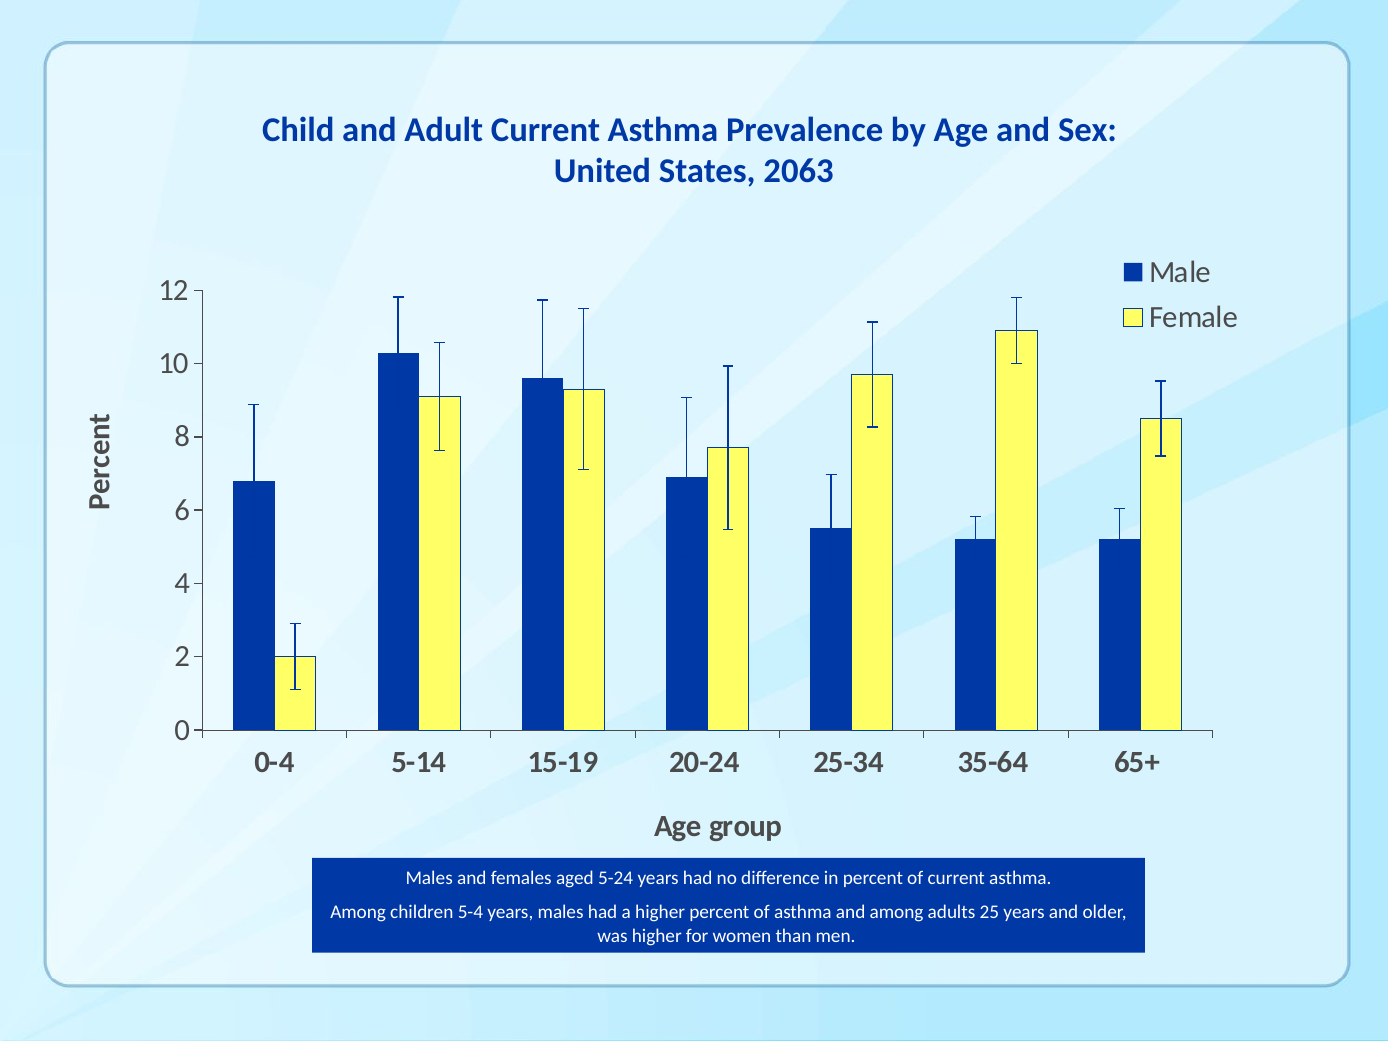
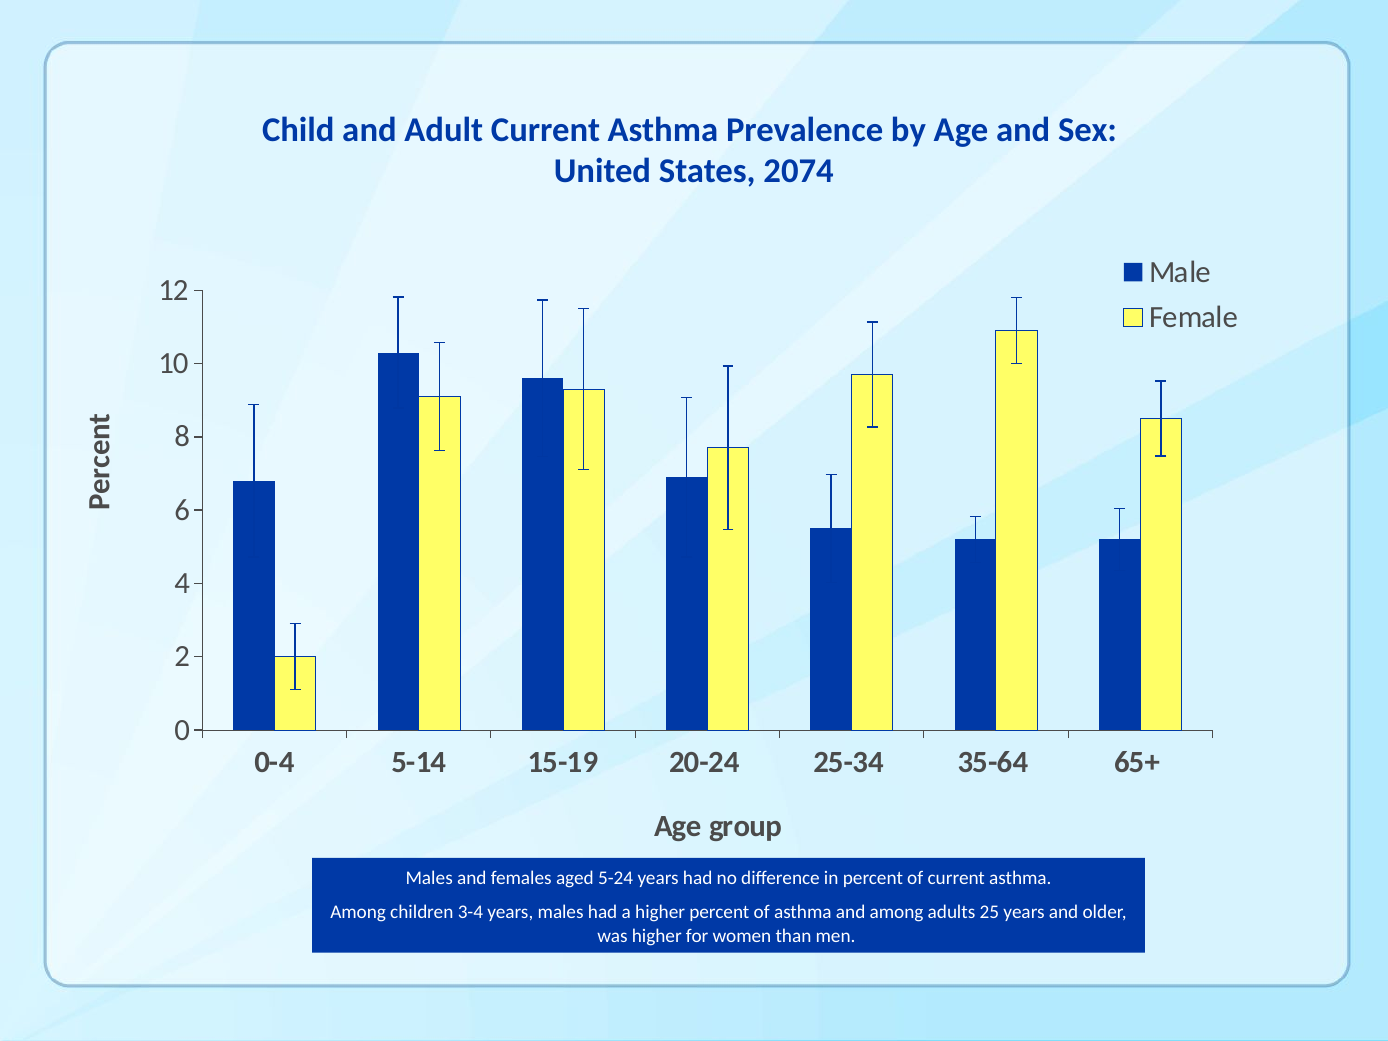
2063: 2063 -> 2074 (799, 171)
5-4: 5-4 -> 3-4 (470, 913)
